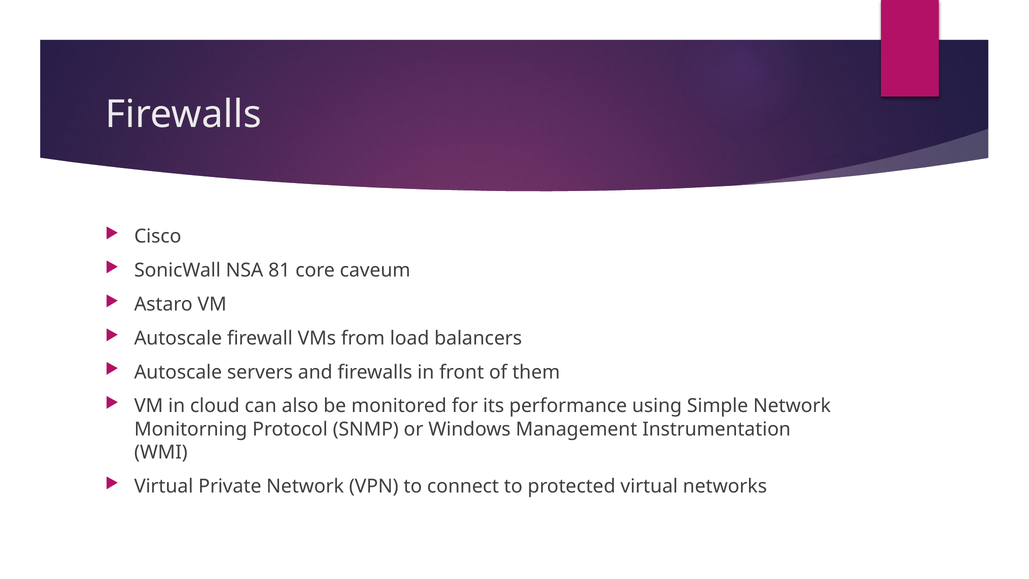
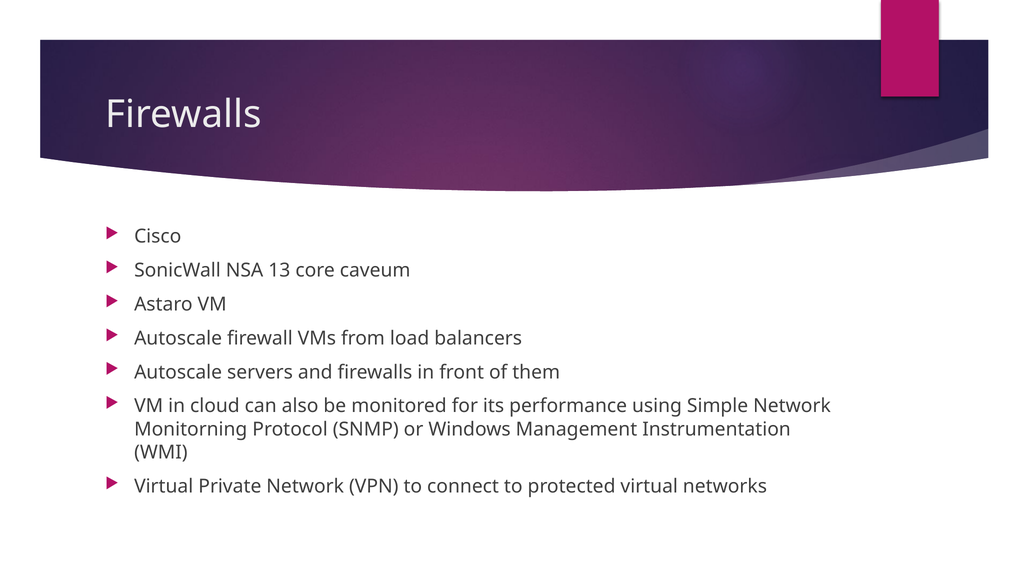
81: 81 -> 13 (279, 270)
